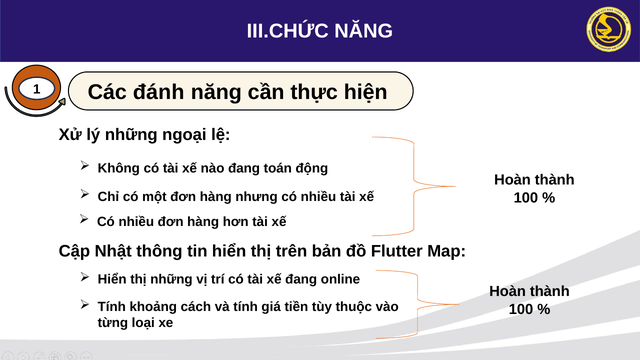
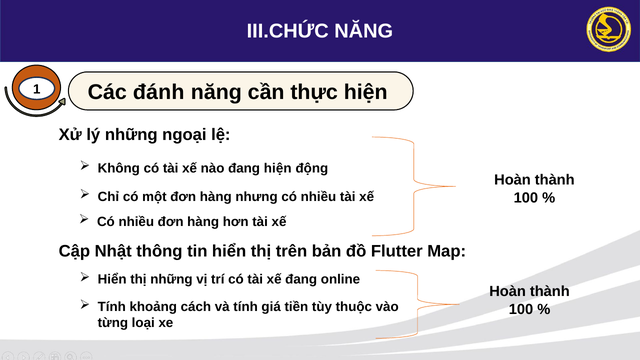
đang toán: toán -> hiện (278, 168)
